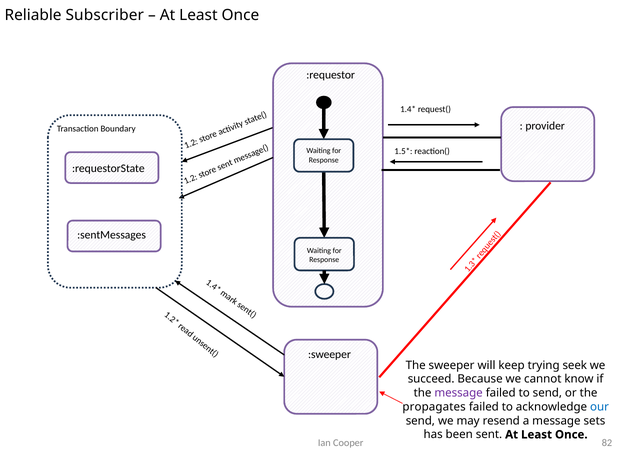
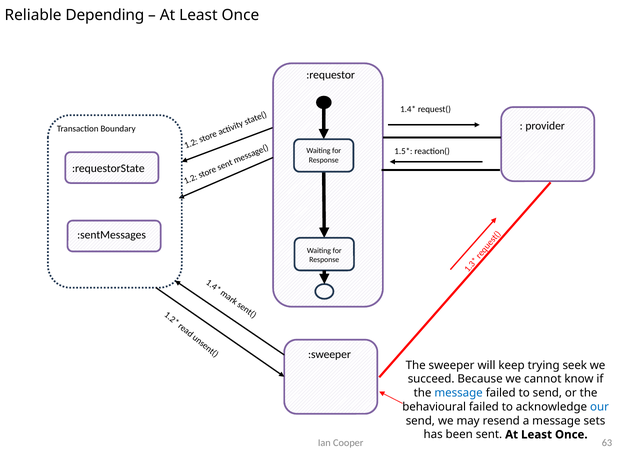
Subscriber: Subscriber -> Depending (105, 15)
message colour: purple -> blue (459, 393)
propagates: propagates -> behavioural (434, 407)
82: 82 -> 63 (607, 443)
